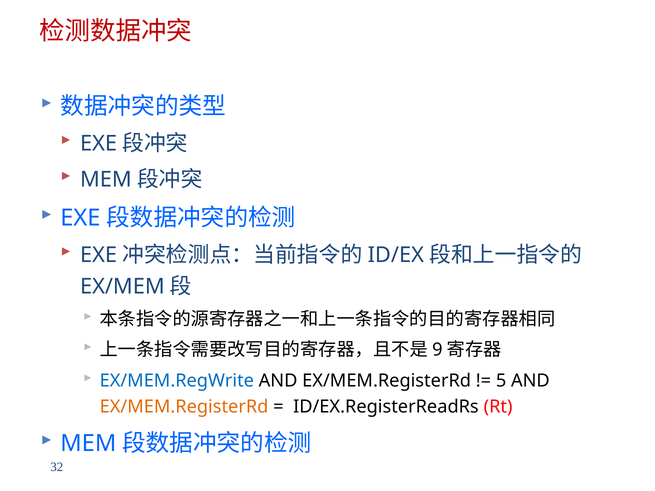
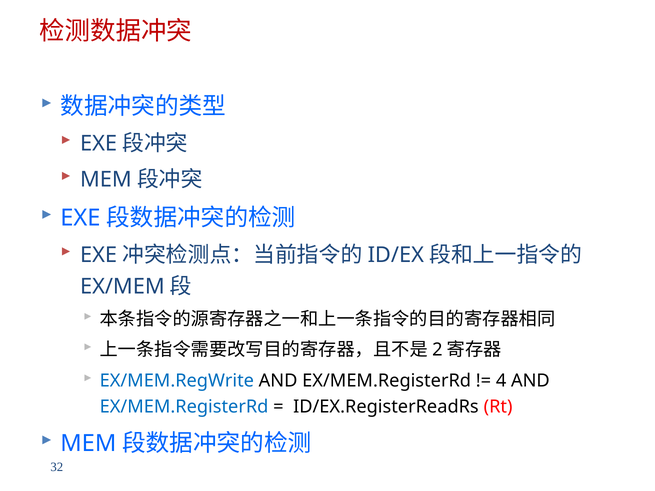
9: 9 -> 2 (437, 350)
5: 5 -> 4 (501, 381)
EX/MEM.RegisterRd colour: orange -> blue (184, 407)
